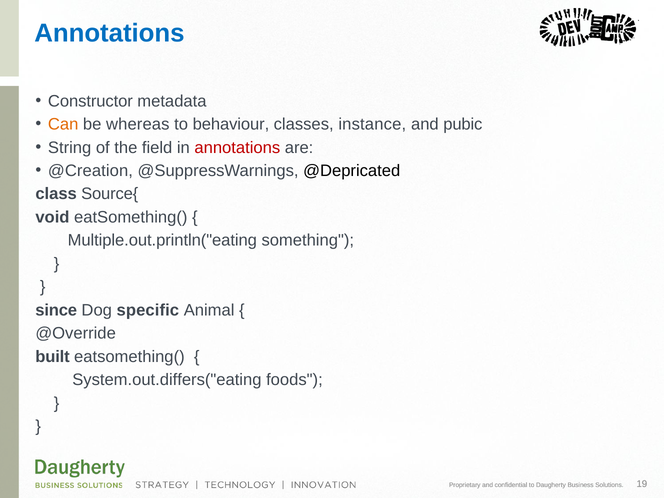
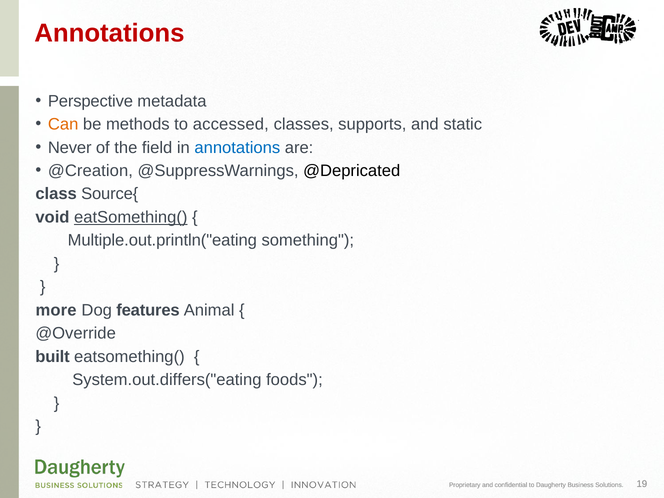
Annotations colour: blue -> red (109, 33)
Constructor: Constructor -> Perspective (90, 101)
whereas: whereas -> methods (138, 124)
behaviour: behaviour -> accessed (231, 124)
instance: instance -> supports (372, 124)
pubic: pubic -> static (463, 124)
String: String -> Never (70, 148)
annotations colour: red -> blue (237, 148)
eatSomething( underline: none -> present (131, 217)
since: since -> more (56, 310)
specific: specific -> features (148, 310)
